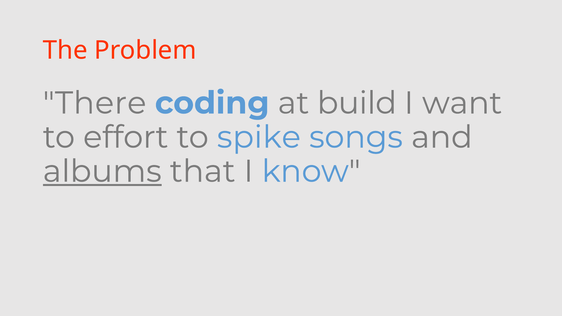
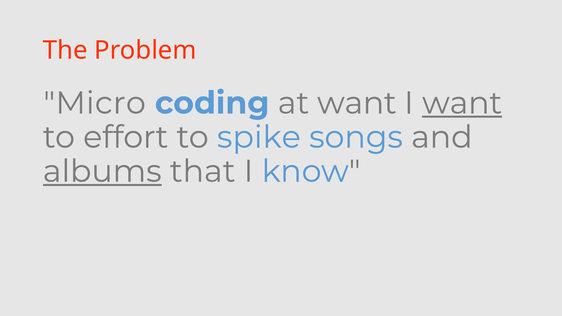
There: There -> Micro (95, 103)
at build: build -> want (357, 103)
want underline: none -> present (462, 103)
